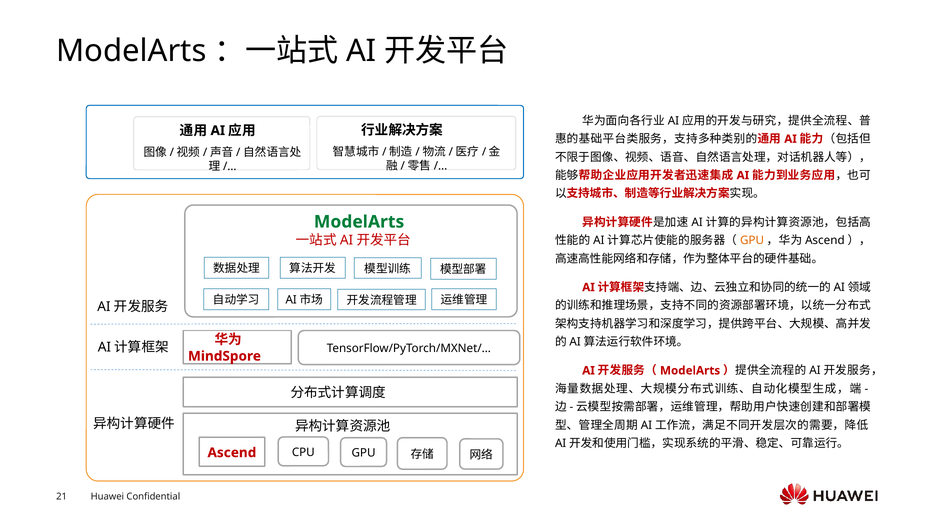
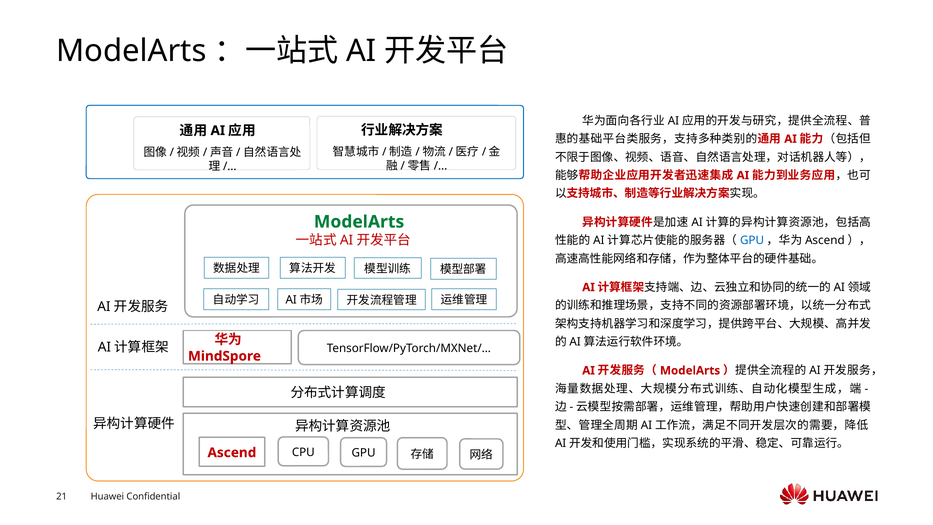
GPU colour: orange -> blue (752, 240)
